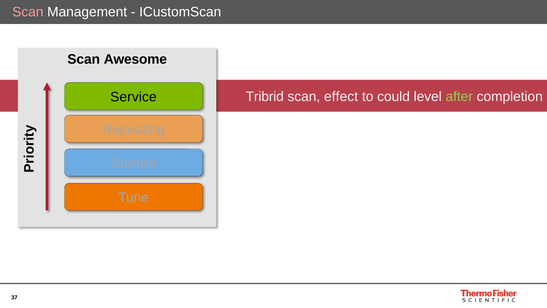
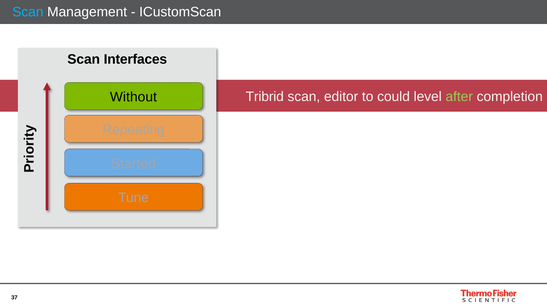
Scan colour: pink -> light blue (28, 12)
Awesome: Awesome -> Interfaces (135, 59)
effect: effect -> editor (341, 97)
Service: Service -> Without (133, 97)
